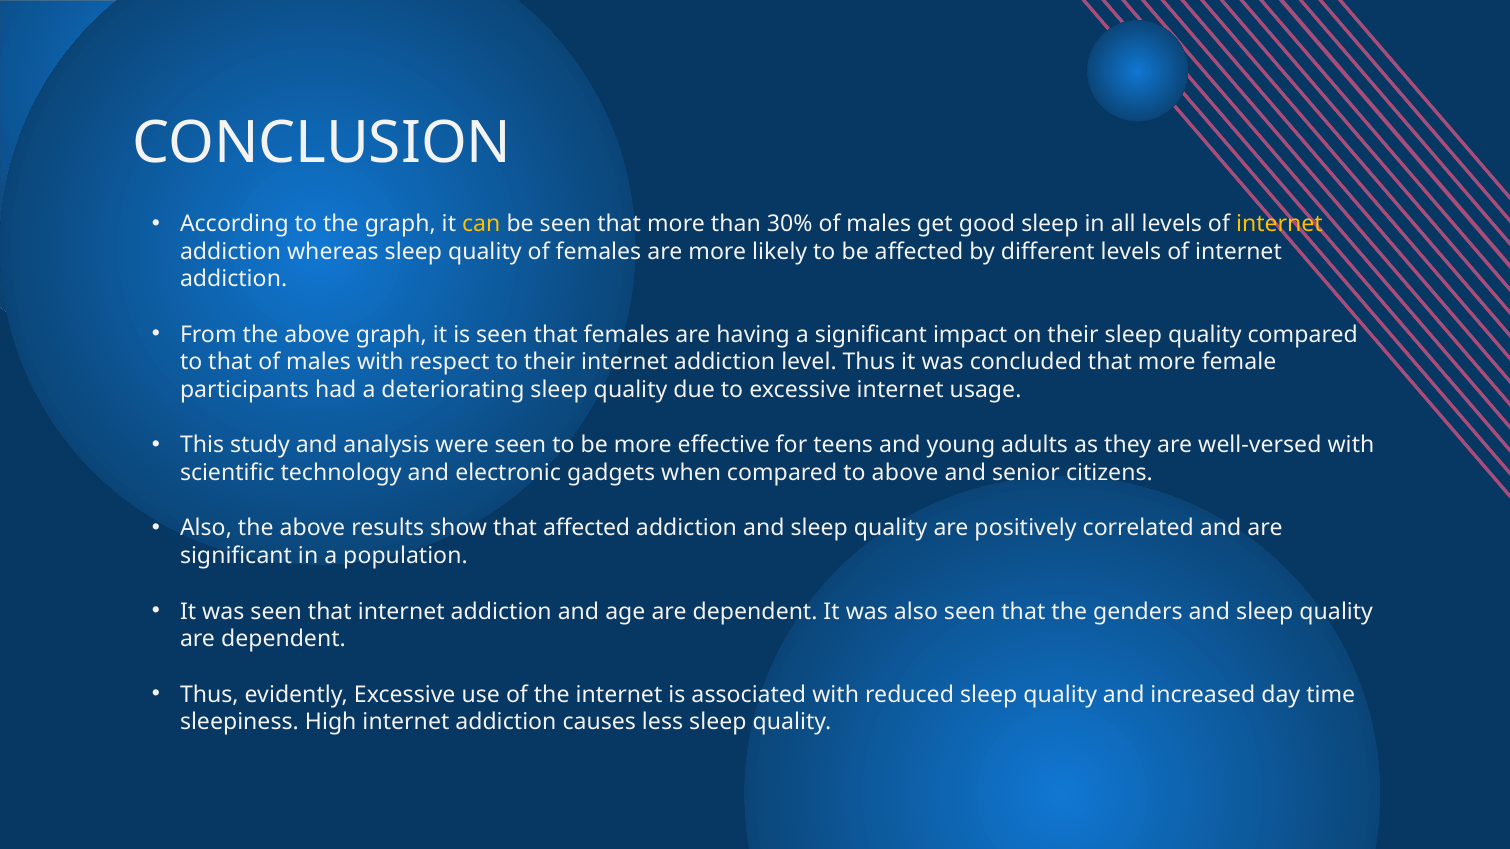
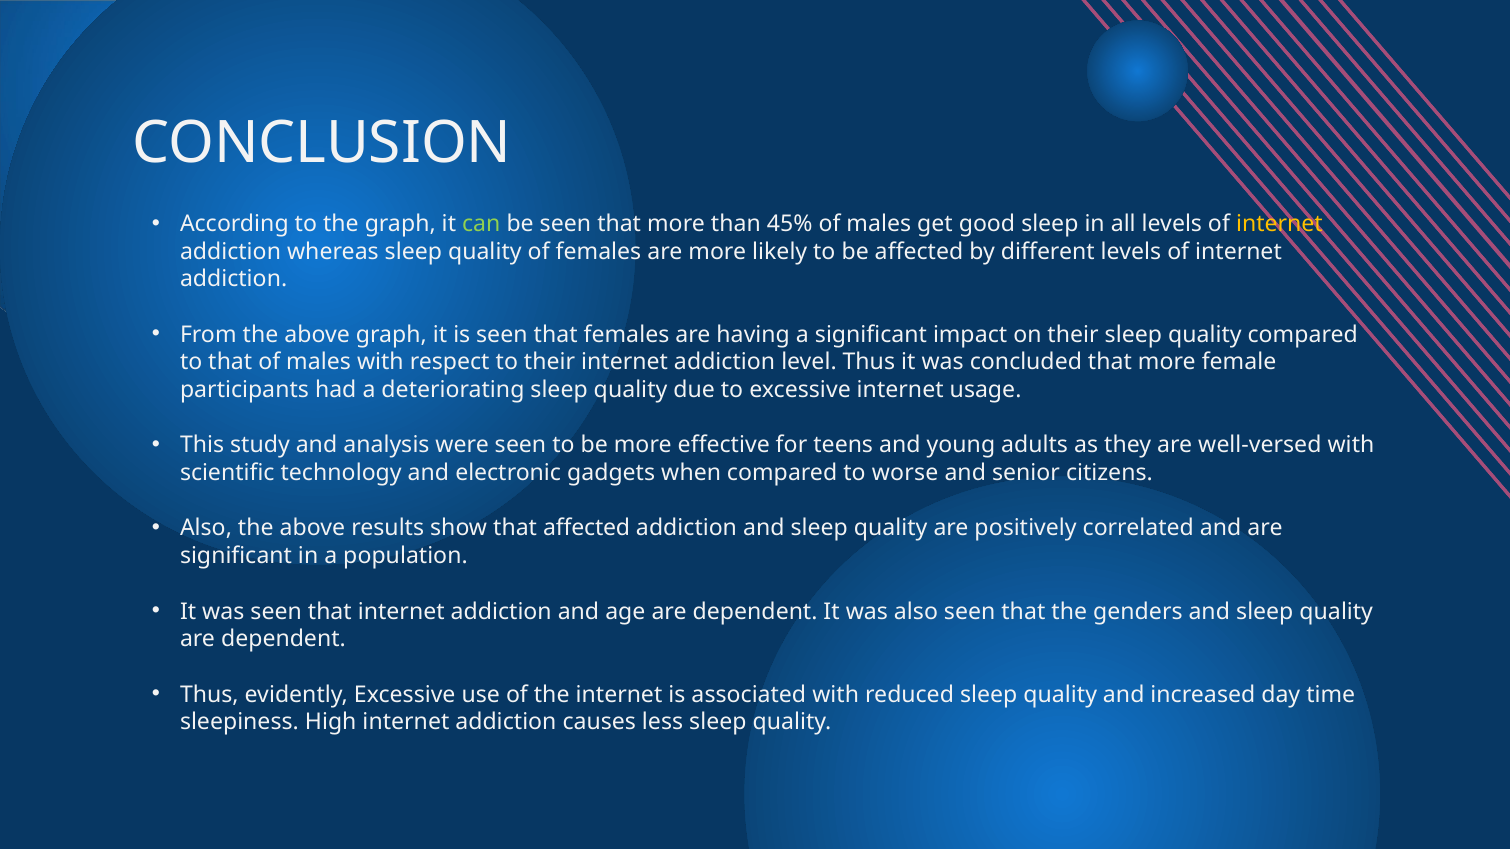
can colour: yellow -> light green (481, 224)
30%: 30% -> 45% (790, 224)
to above: above -> worse (905, 473)
